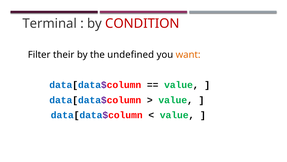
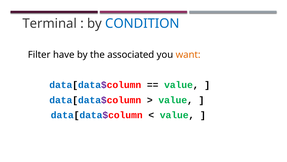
CONDITION colour: red -> blue (142, 23)
their: their -> have (64, 55)
undefined: undefined -> associated (131, 55)
